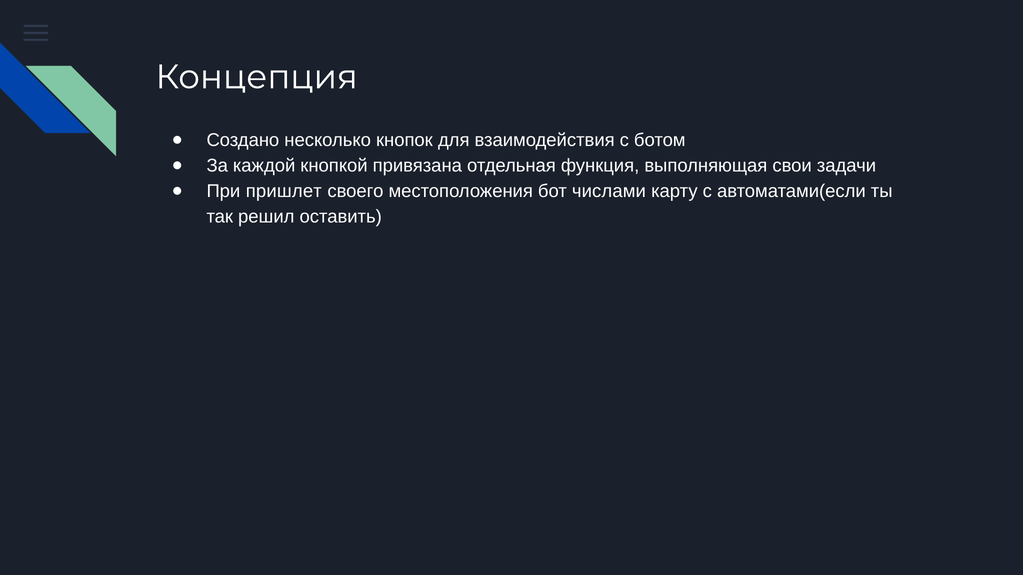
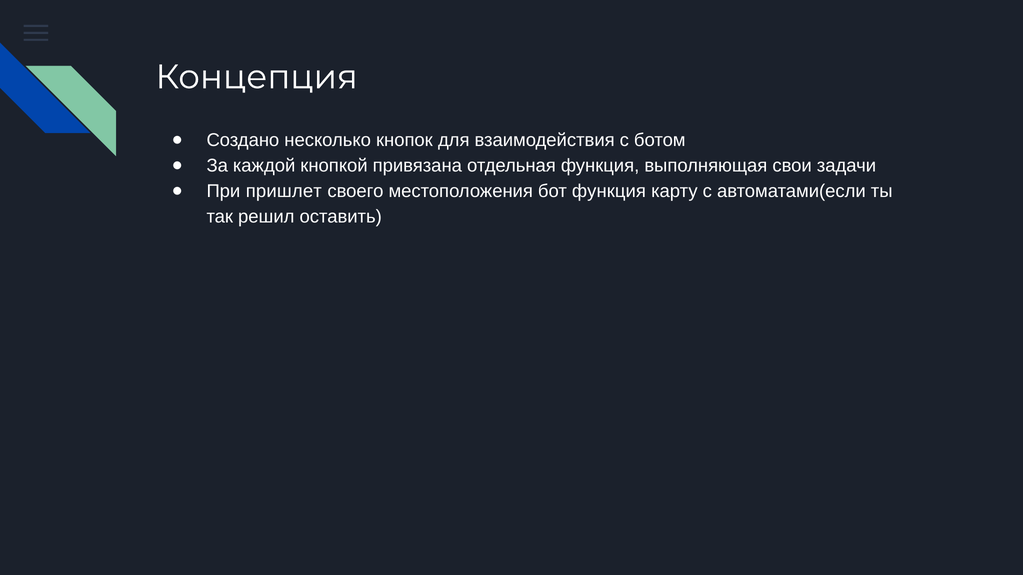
бот числами: числами -> функция (609, 191)
